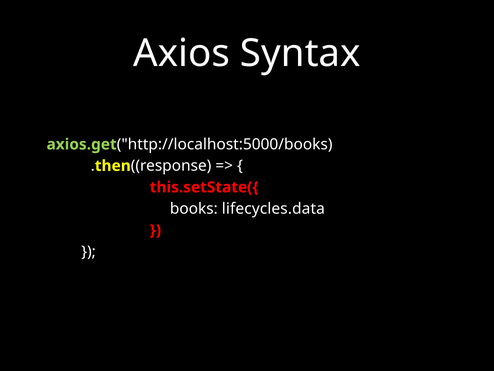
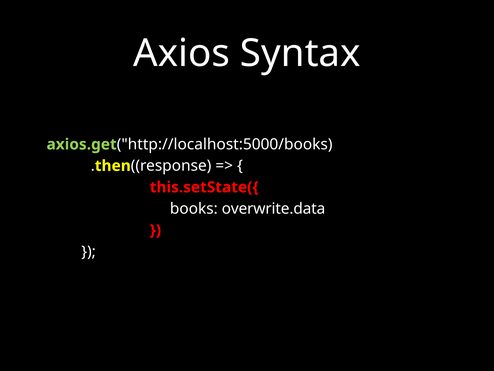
lifecycles.data: lifecycles.data -> overwrite.data (273, 208)
